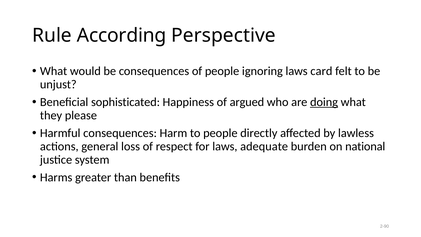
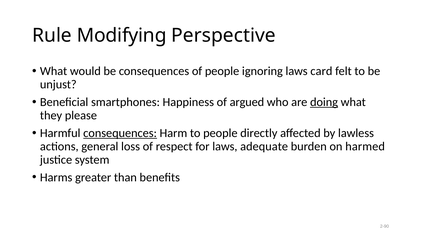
According: According -> Modifying (122, 35)
sophisticated: sophisticated -> smartphones (125, 102)
consequences underline: none -> present (120, 133)
national: national -> harmed (365, 146)
